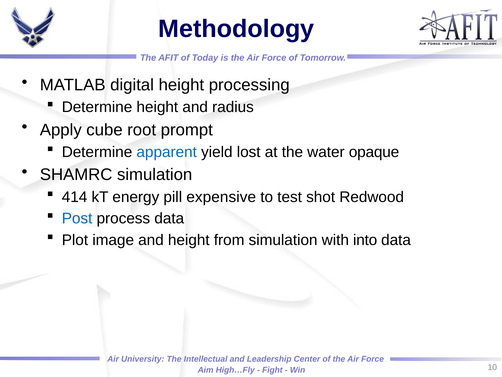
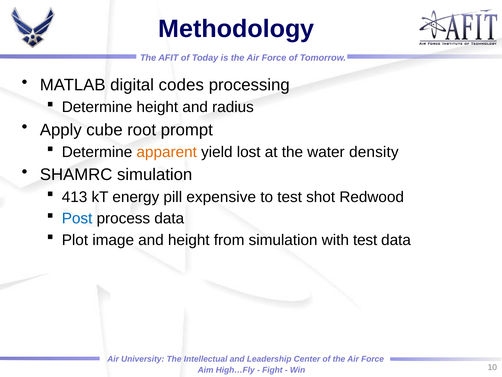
digital height: height -> codes (181, 85)
apparent colour: blue -> orange (167, 152)
opaque: opaque -> density (374, 152)
414: 414 -> 413 (75, 197)
with into: into -> test (365, 240)
